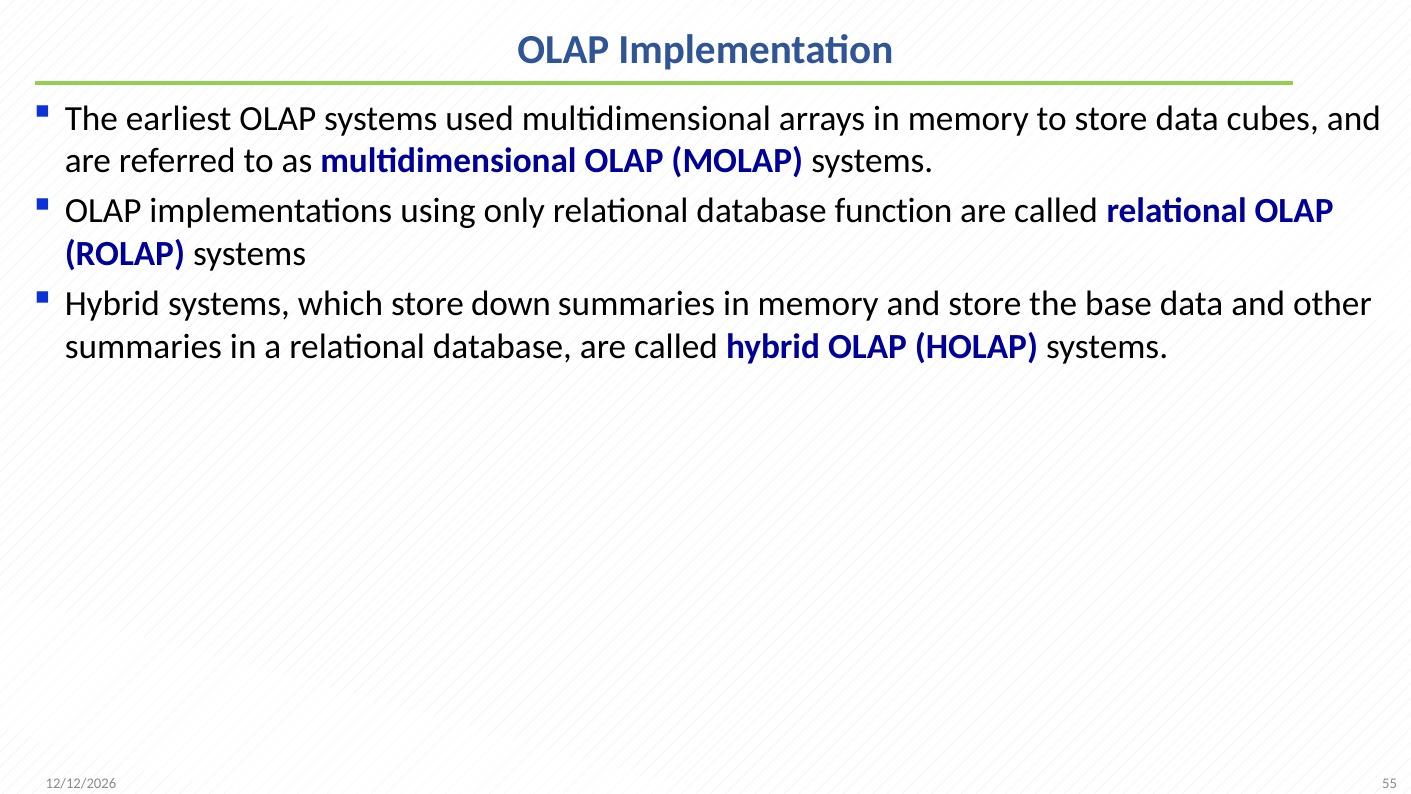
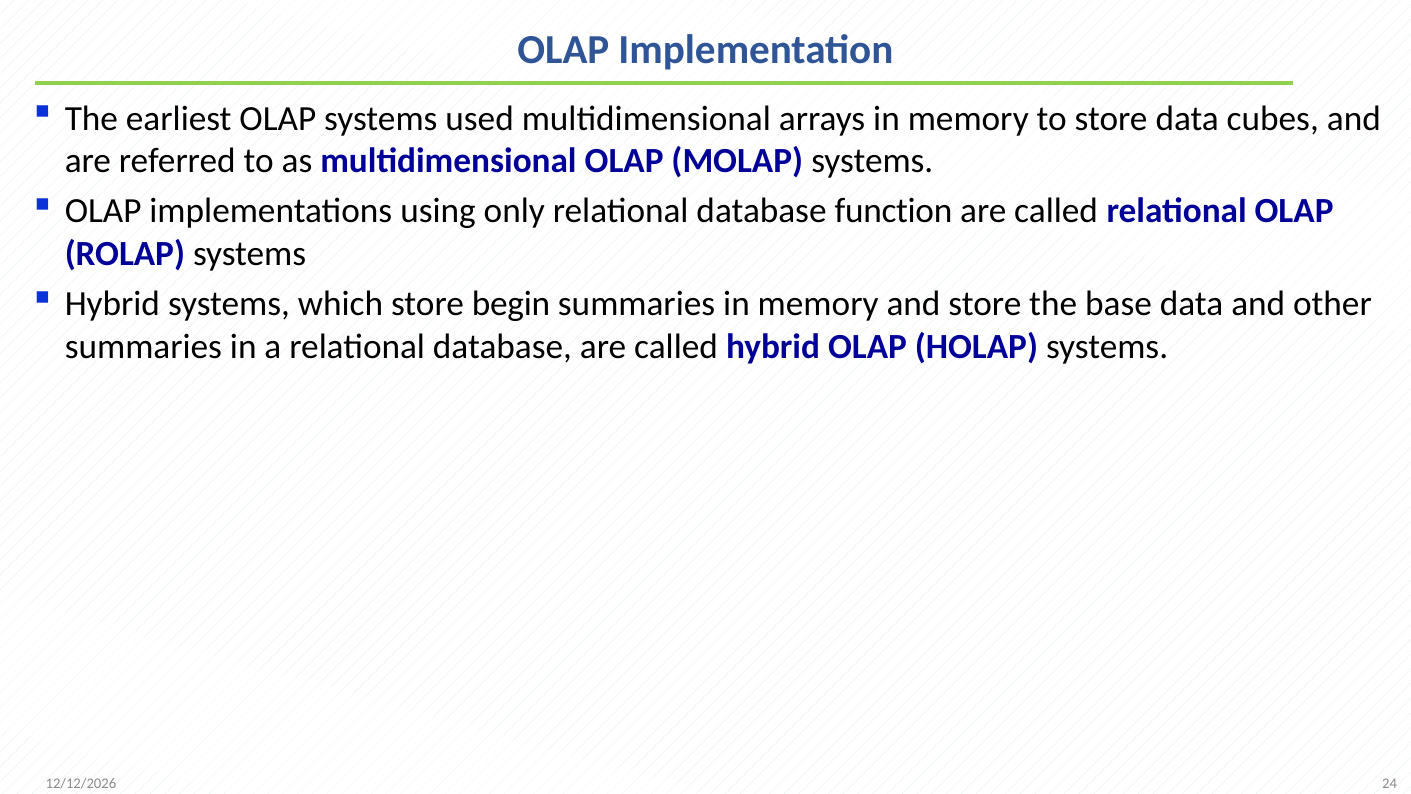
down: down -> begin (511, 304)
55: 55 -> 24 (1390, 783)
